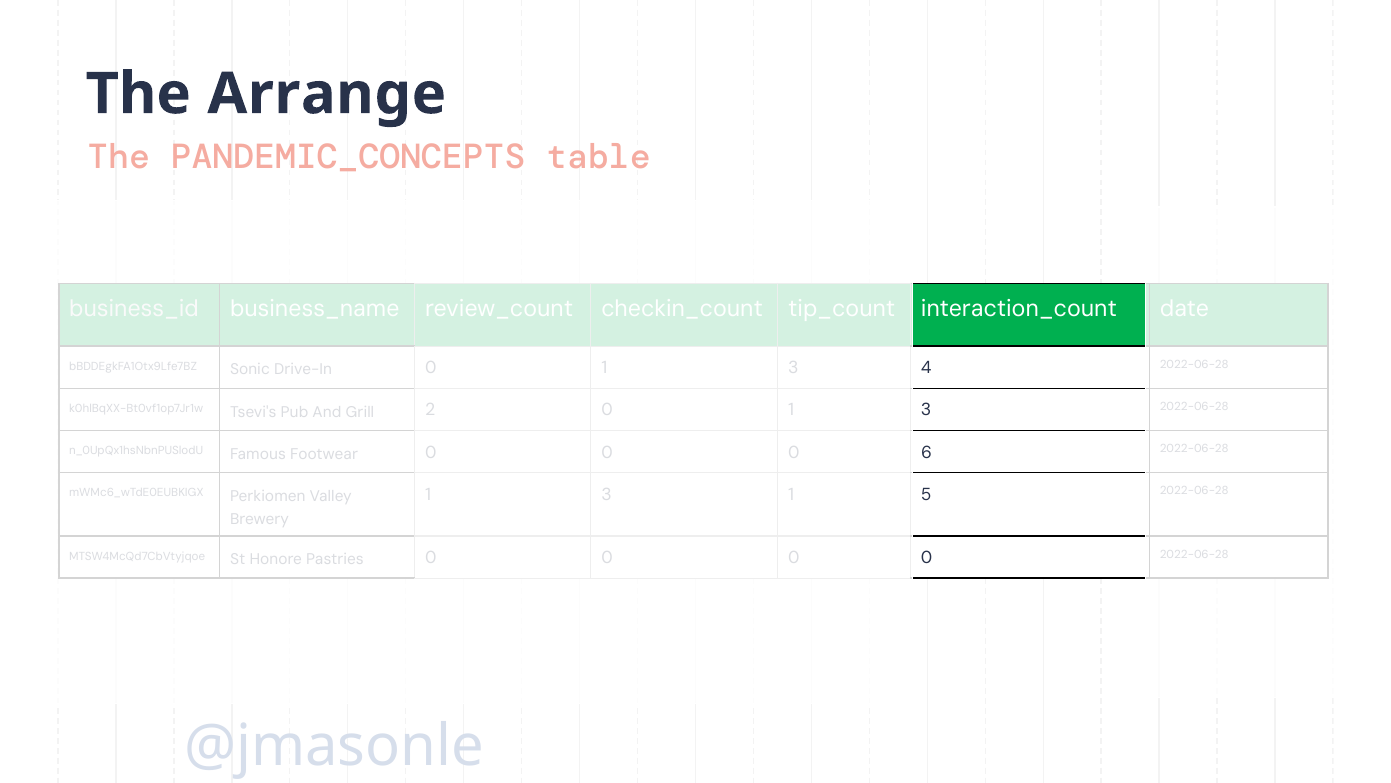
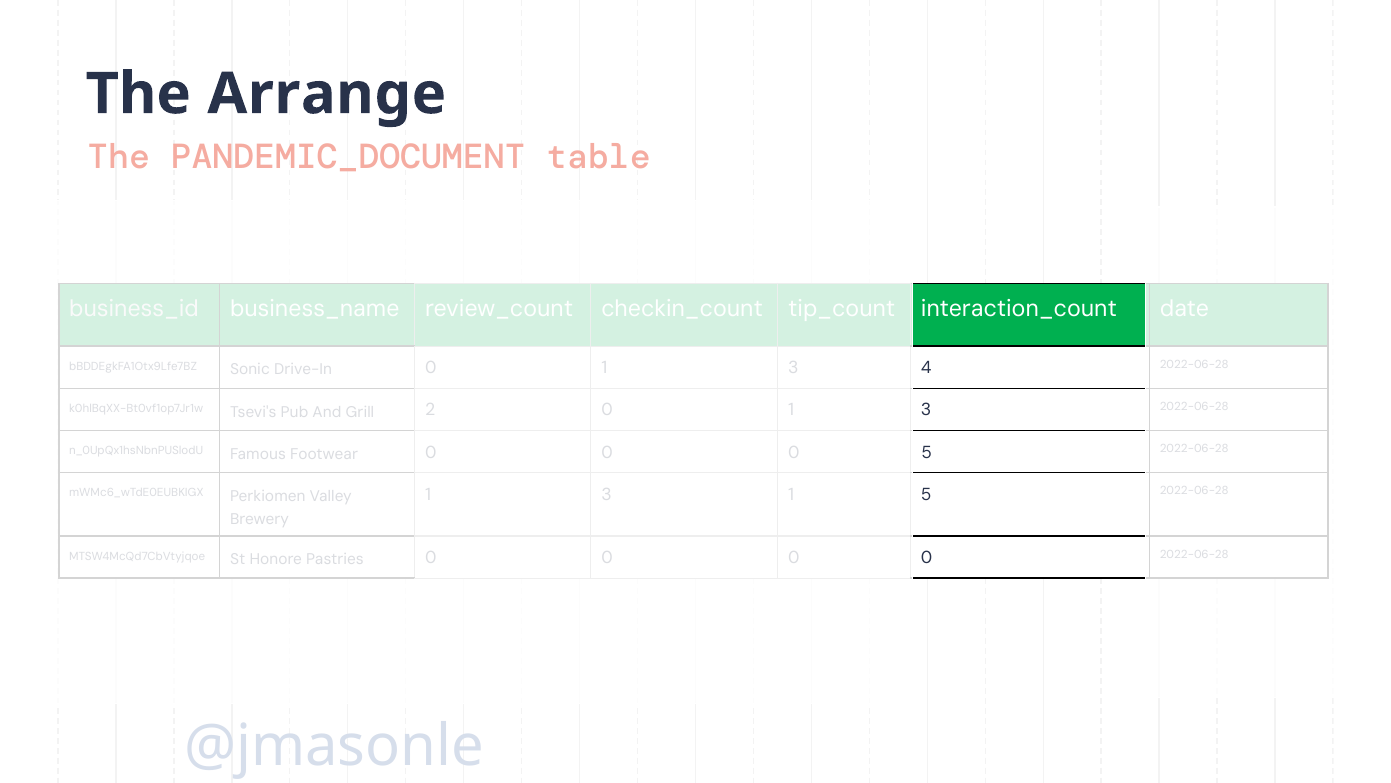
PANDEMIC_CONCEPTS: PANDEMIC_CONCEPTS -> PANDEMIC_DOCUMENT (348, 157)
6: 6 -> 5 (927, 452)
